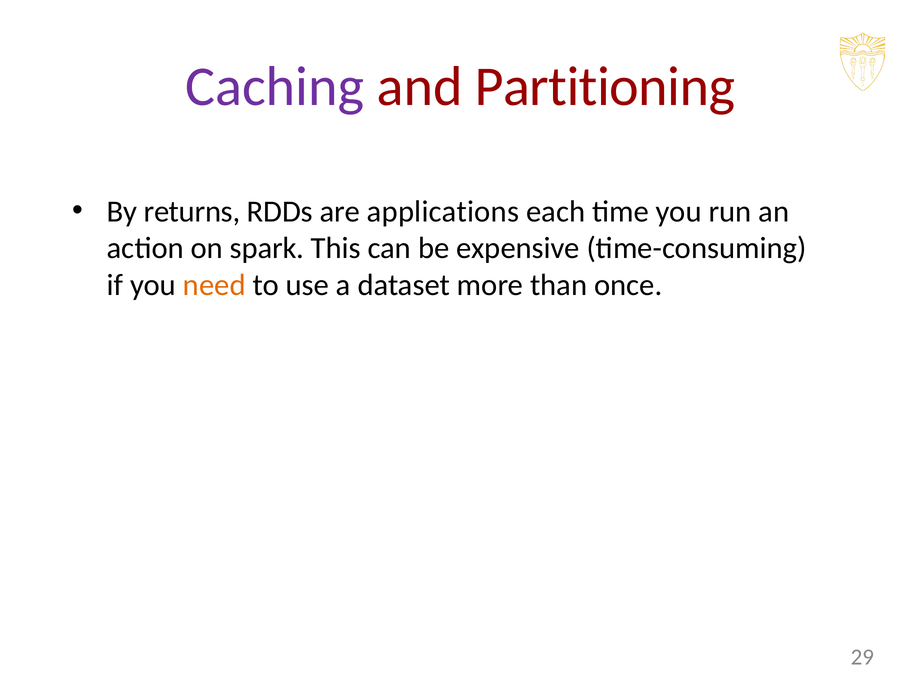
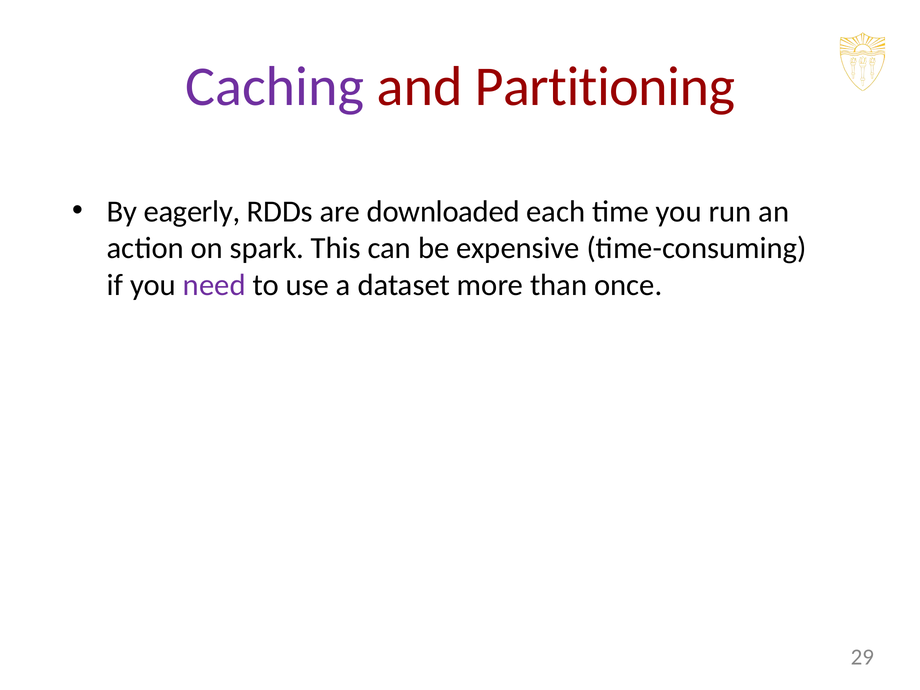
returns: returns -> eagerly (192, 212)
applications: applications -> downloaded (443, 212)
need colour: orange -> purple (214, 285)
